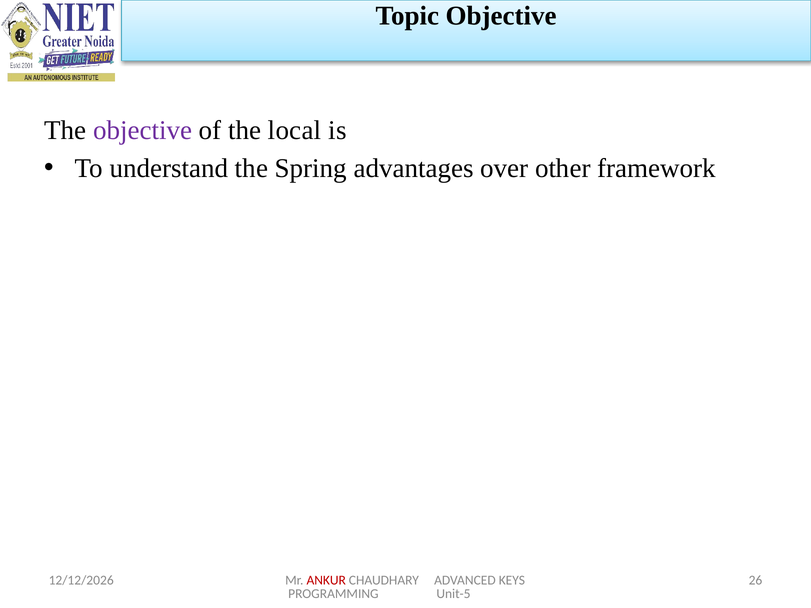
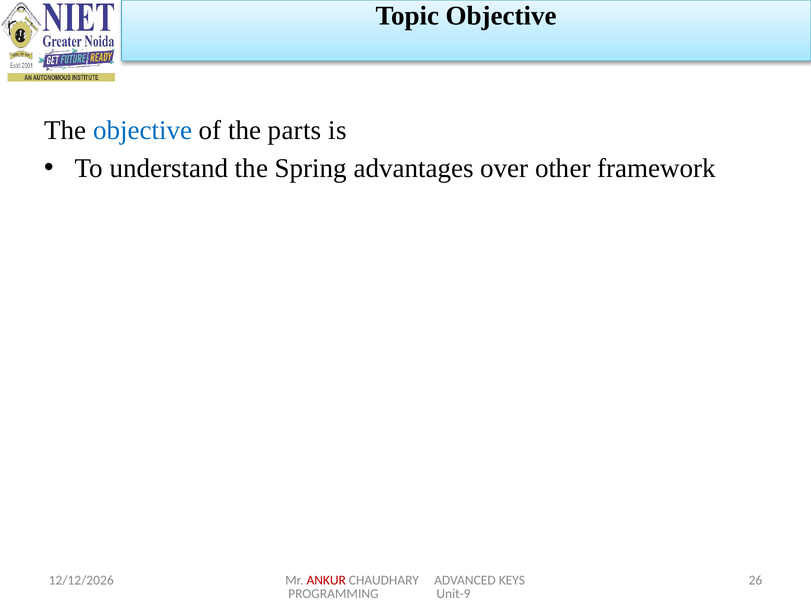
objective colour: purple -> blue (143, 130)
local: local -> parts (295, 130)
Unit-5: Unit-5 -> Unit-9 (453, 594)
